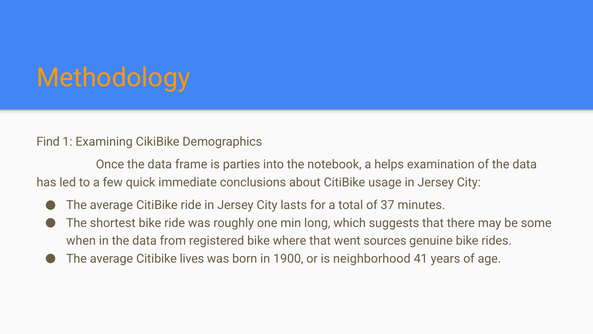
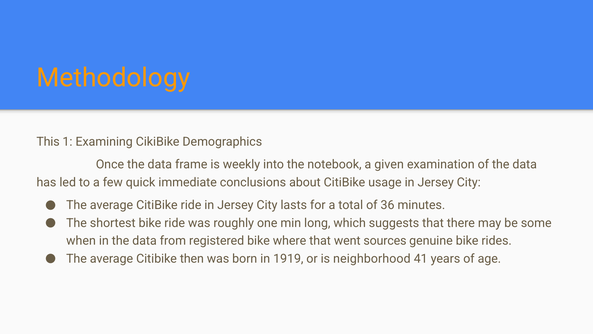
Find: Find -> This (48, 142)
parties: parties -> weekly (241, 164)
helps: helps -> given (389, 164)
37: 37 -> 36 (388, 205)
lives: lives -> then (192, 258)
1900: 1900 -> 1919 (288, 258)
